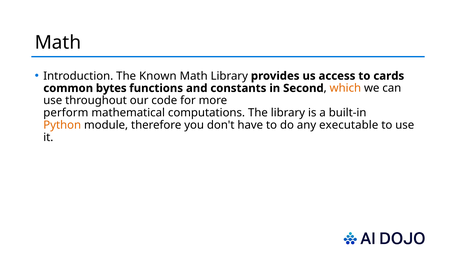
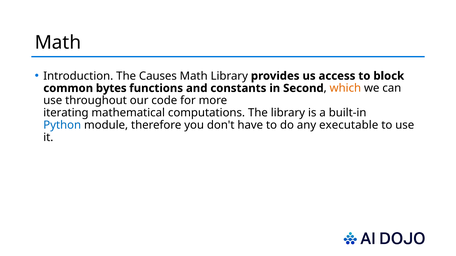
Known: Known -> Causes (158, 76)
cards: cards -> block (389, 76)
perform: perform -> iterating (66, 113)
Python colour: orange -> blue (62, 125)
